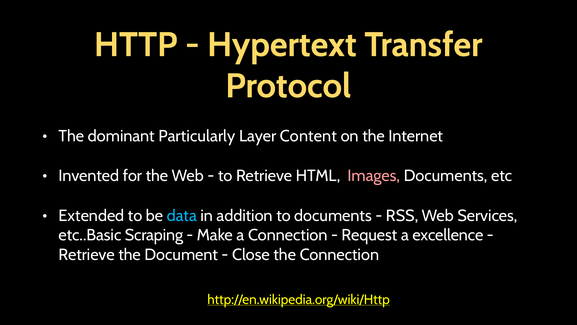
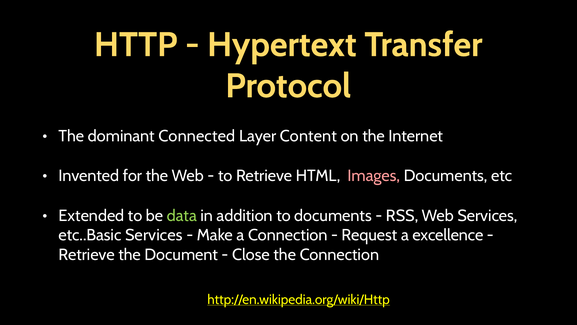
Particularly: Particularly -> Connected (197, 136)
data colour: light blue -> light green (182, 215)
etc..Basic Scraping: Scraping -> Services (154, 235)
